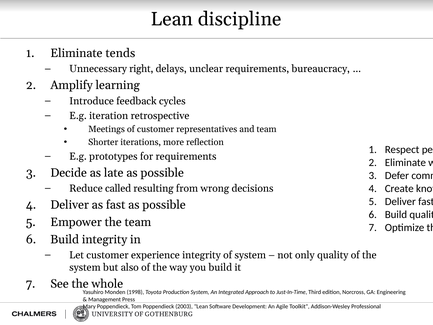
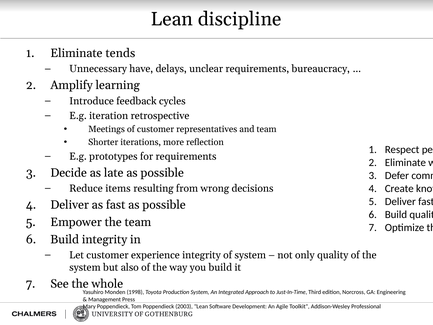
right: right -> have (141, 69)
called: called -> items (118, 188)
